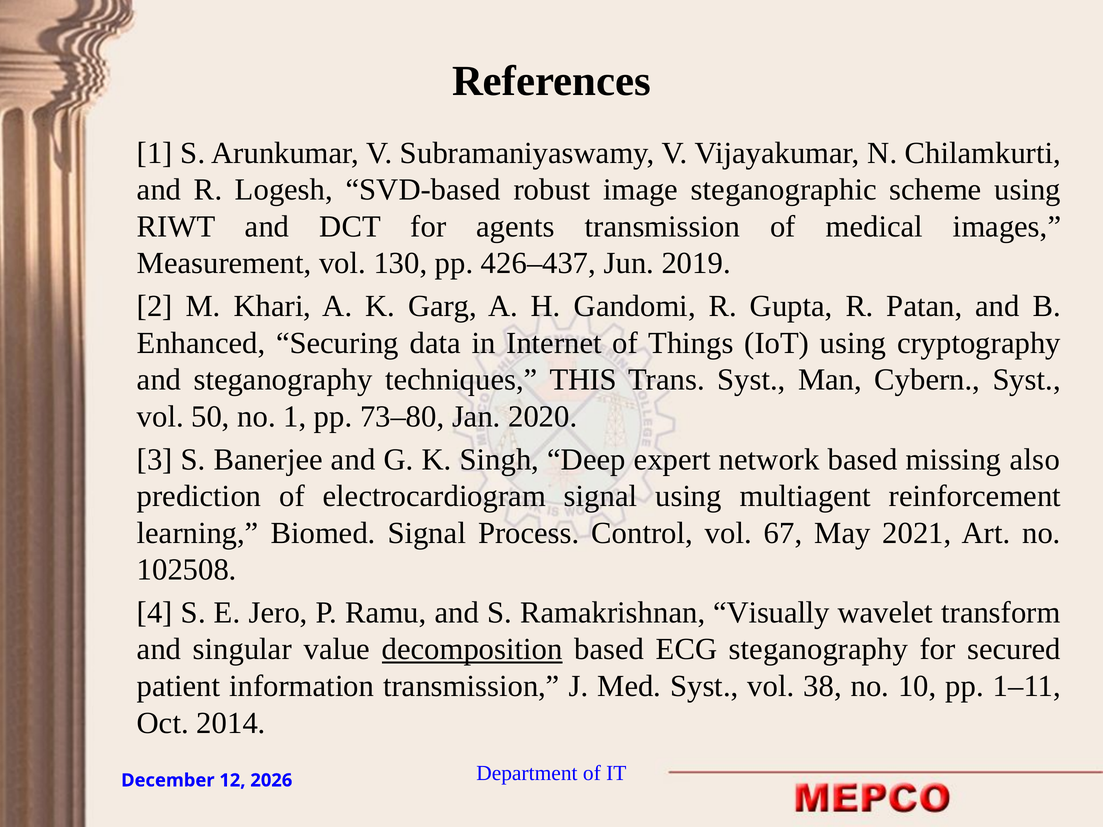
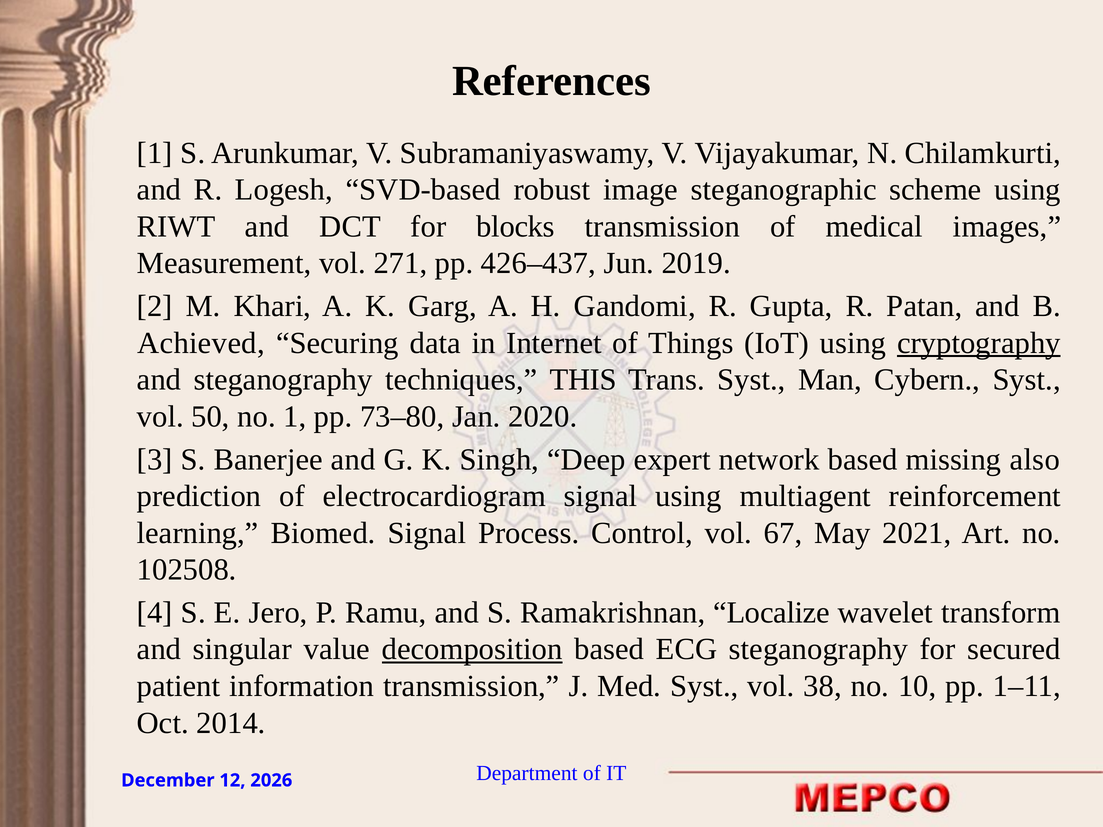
agents: agents -> blocks (516, 227)
130: 130 -> 271 (400, 263)
Enhanced: Enhanced -> Achieved (201, 343)
cryptography underline: none -> present (979, 343)
Visually: Visually -> Localize (772, 613)
